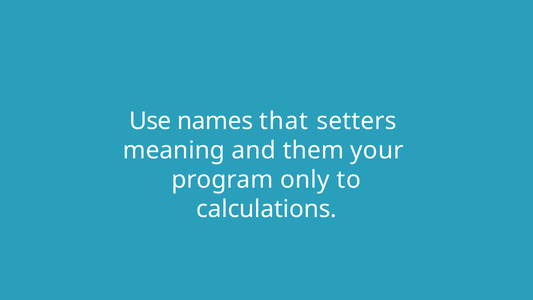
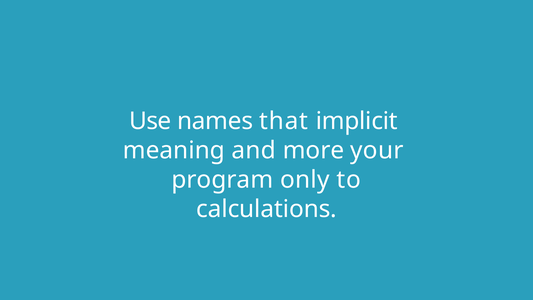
setters: setters -> implicit (357, 121)
them: them -> more (314, 150)
